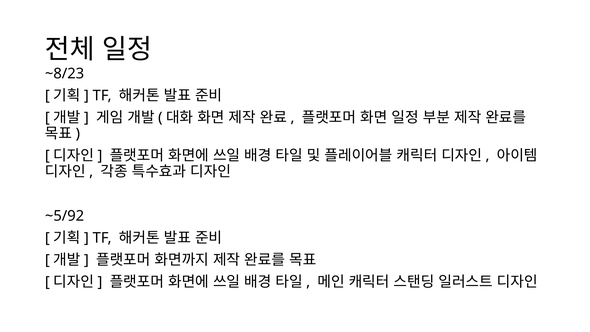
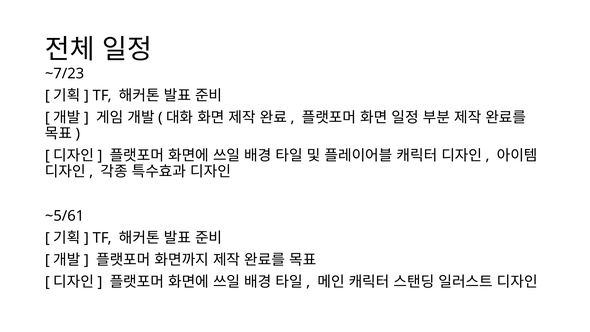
~8/23: ~8/23 -> ~7/23 (65, 74)
~5/92: ~5/92 -> ~5/61 (65, 216)
